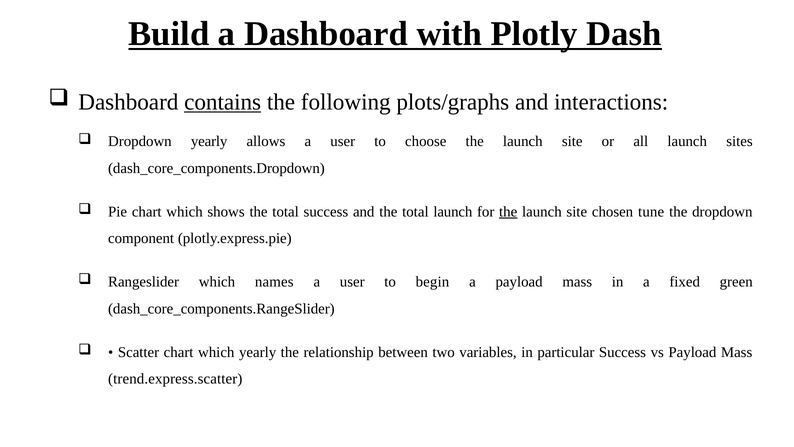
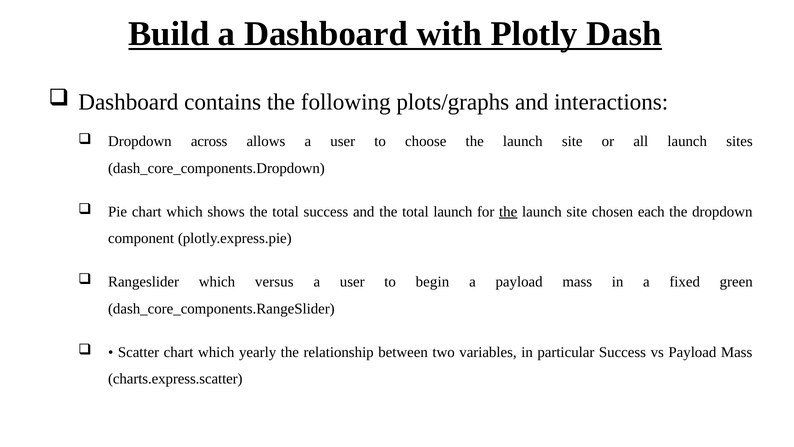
contains underline: present -> none (223, 102)
Dropdown yearly: yearly -> across (209, 141)
tune: tune -> each (651, 212)
names: names -> versus (274, 282)
trend.express.scatter: trend.express.scatter -> charts.express.scatter (175, 379)
